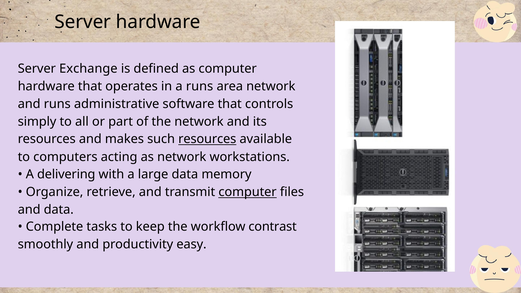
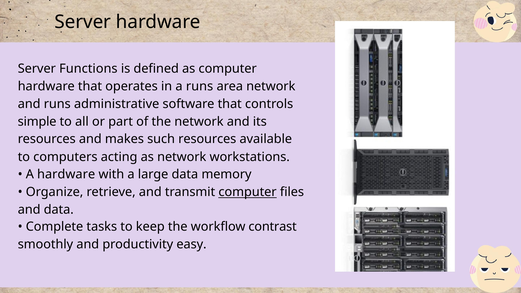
Exchange: Exchange -> Functions (88, 69)
simply: simply -> simple (37, 121)
resources underline: present -> none (207, 139)
A delivering: delivering -> hardware (66, 174)
